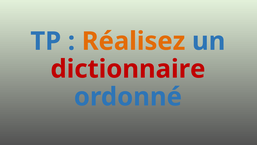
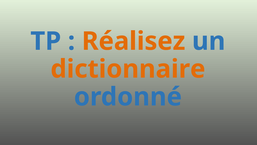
dictionnaire colour: red -> orange (128, 69)
